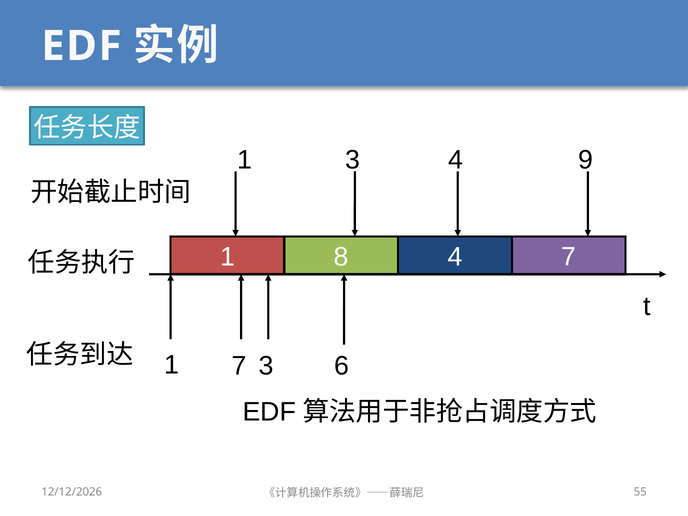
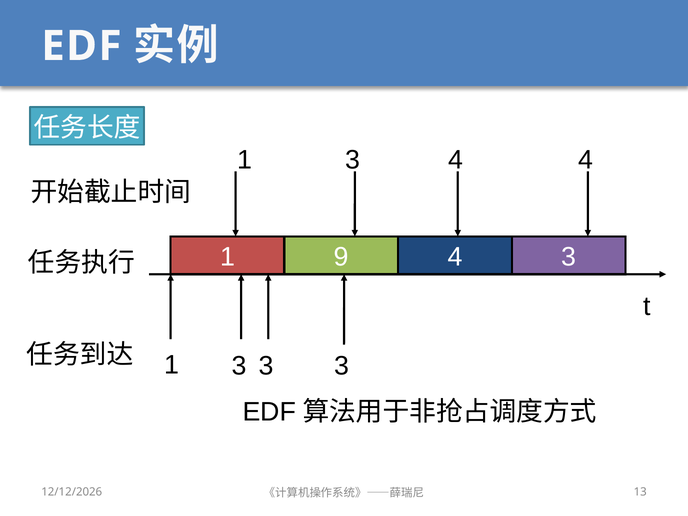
4 9: 9 -> 4 (586, 160)
8: 8 -> 9 (341, 257)
4 7: 7 -> 3 (569, 257)
7: 7 -> 3 (239, 366)
6: 6 -> 3 (342, 366)
55: 55 -> 13 (640, 492)
